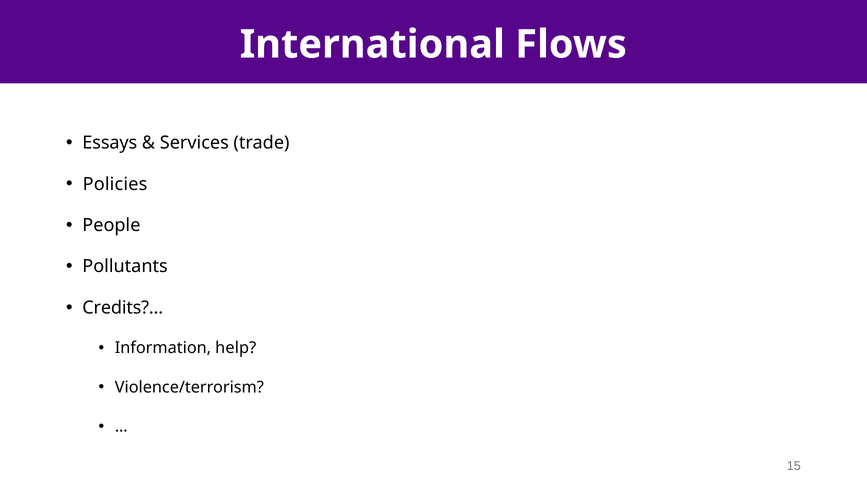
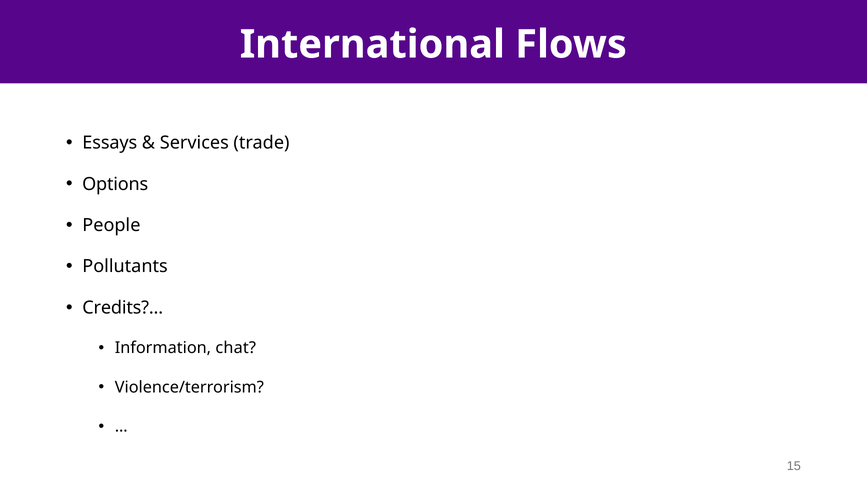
Policies: Policies -> Options (115, 184)
help: help -> chat (236, 348)
